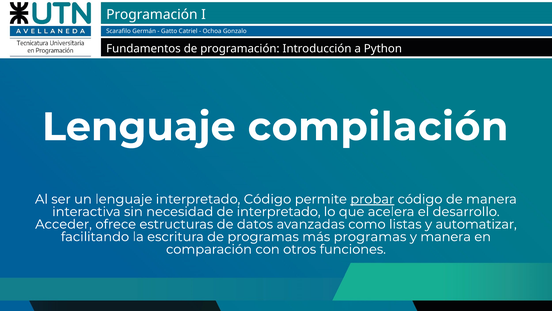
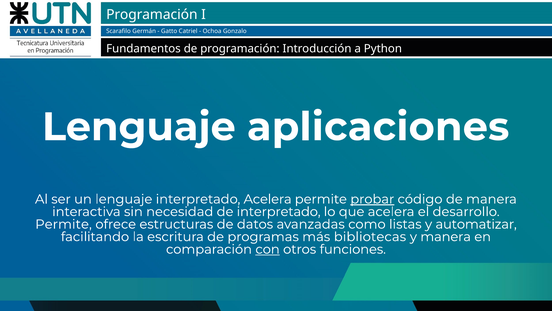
compilación: compilación -> aplicaciones (378, 127)
interpretado Código: Código -> Acelera (268, 199)
Acceder: Acceder -> Permite (64, 224)
más programas: programas -> bibliotecas (370, 236)
con underline: none -> present (268, 249)
